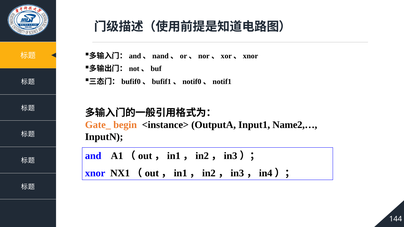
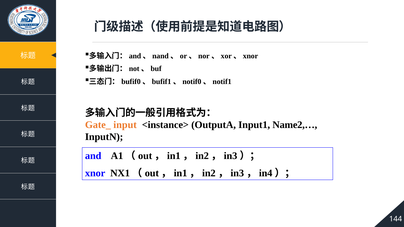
begin: begin -> input (125, 125)
